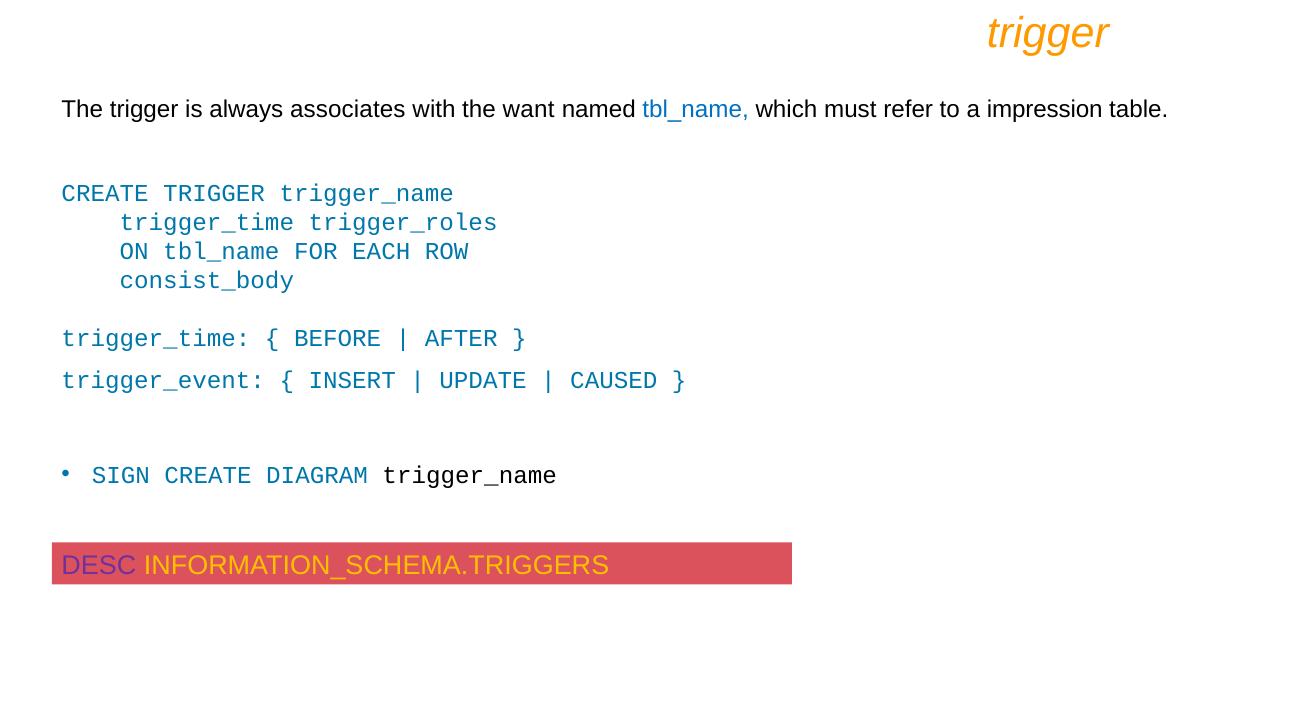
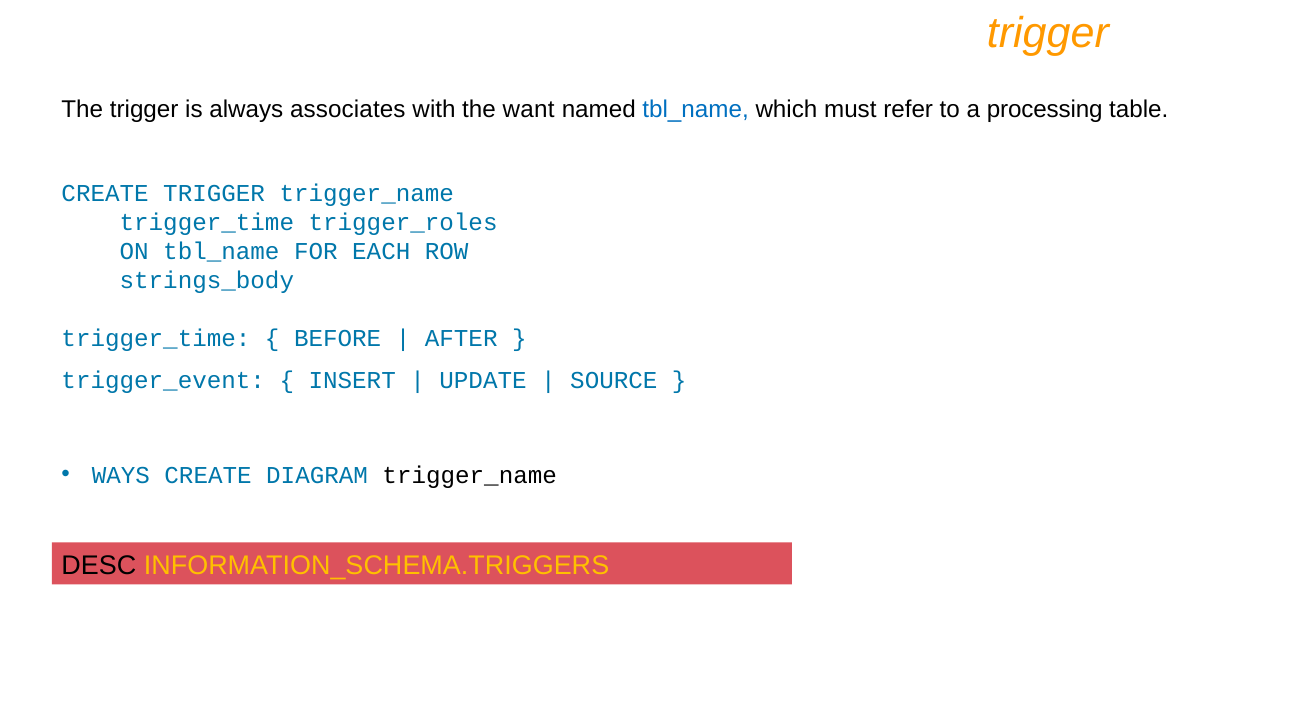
impression: impression -> processing (1045, 110)
consist_body: consist_body -> strings_body (207, 280)
CAUSED: CAUSED -> SOURCE (614, 380)
SIGN: SIGN -> WAYS (121, 475)
DESC colour: purple -> black (99, 565)
